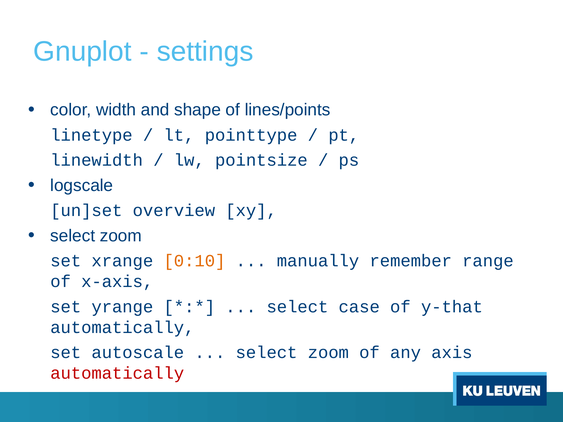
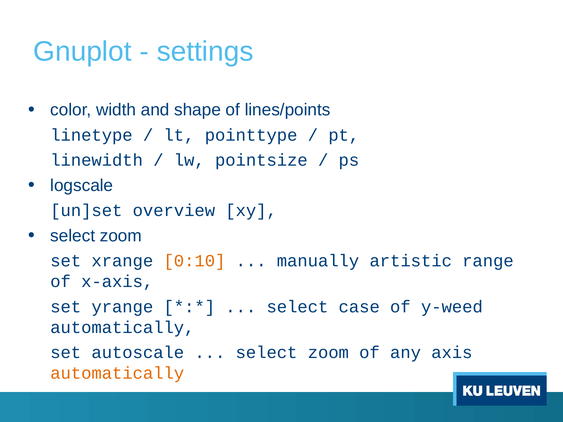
remember: remember -> artistic (411, 261)
y-that: y-that -> y-weed (452, 307)
automatically colour: red -> orange (117, 373)
